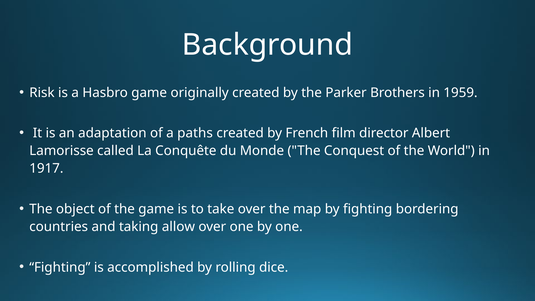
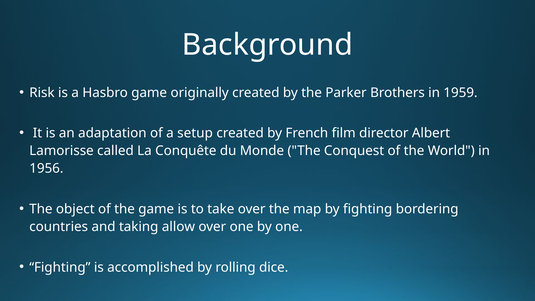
paths: paths -> setup (195, 133)
1917: 1917 -> 1956 (46, 168)
